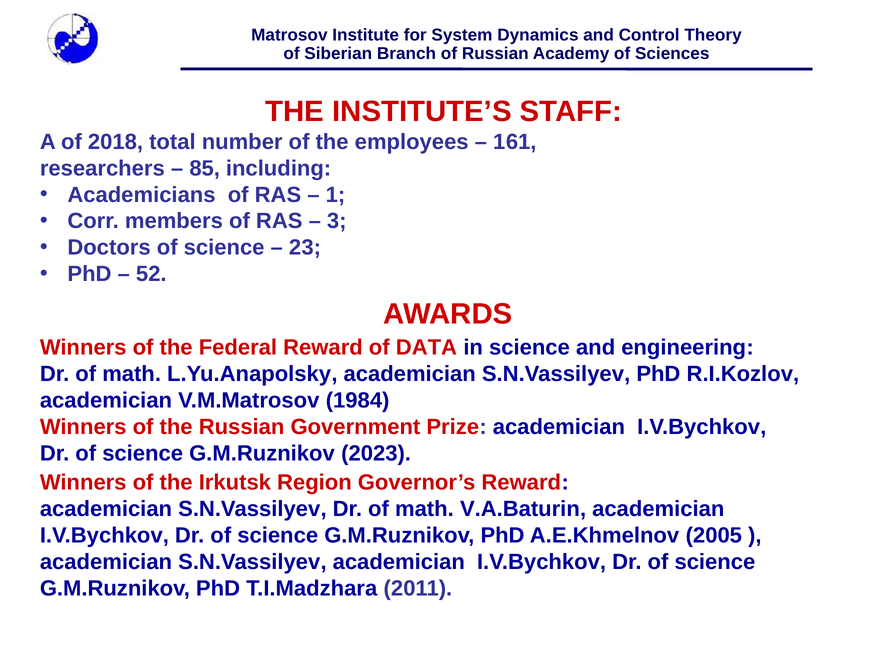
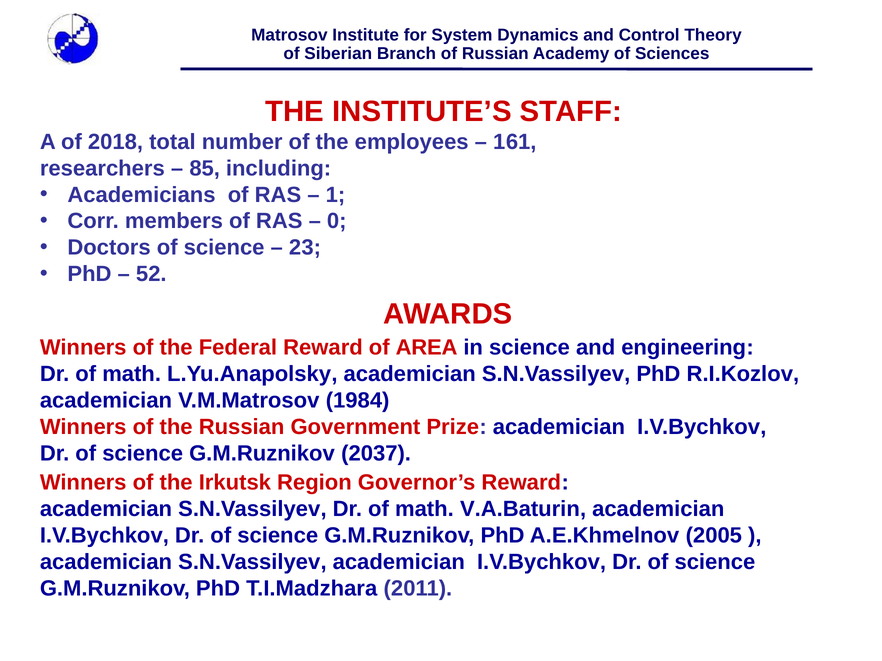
3: 3 -> 0 (337, 221)
DATA: DATA -> AREA (427, 348)
2023: 2023 -> 2037 (376, 454)
